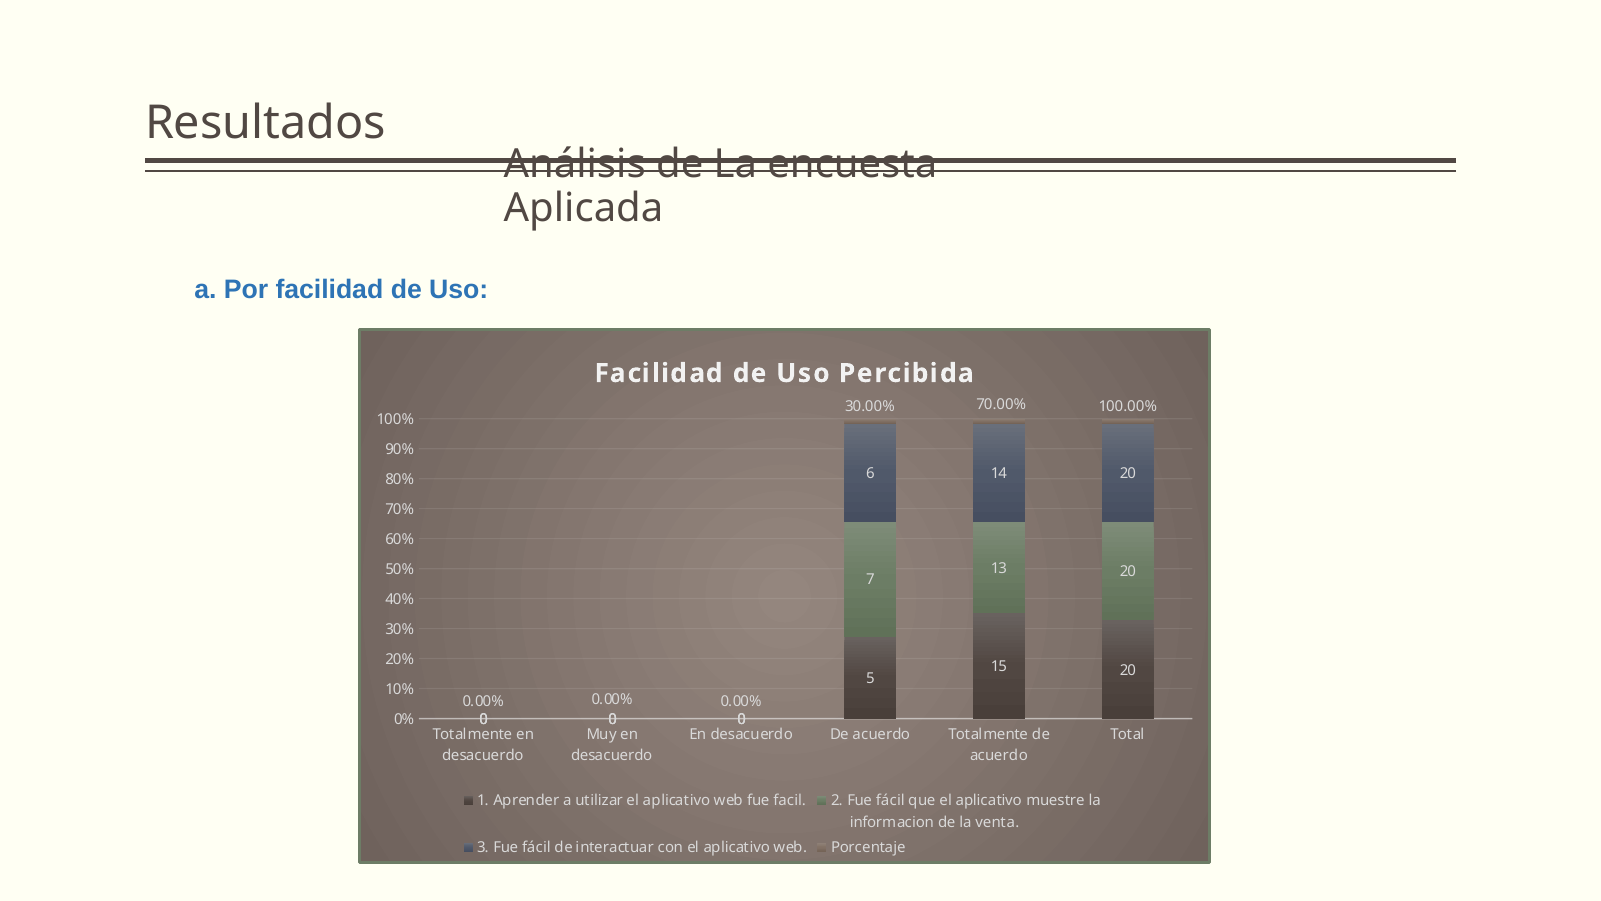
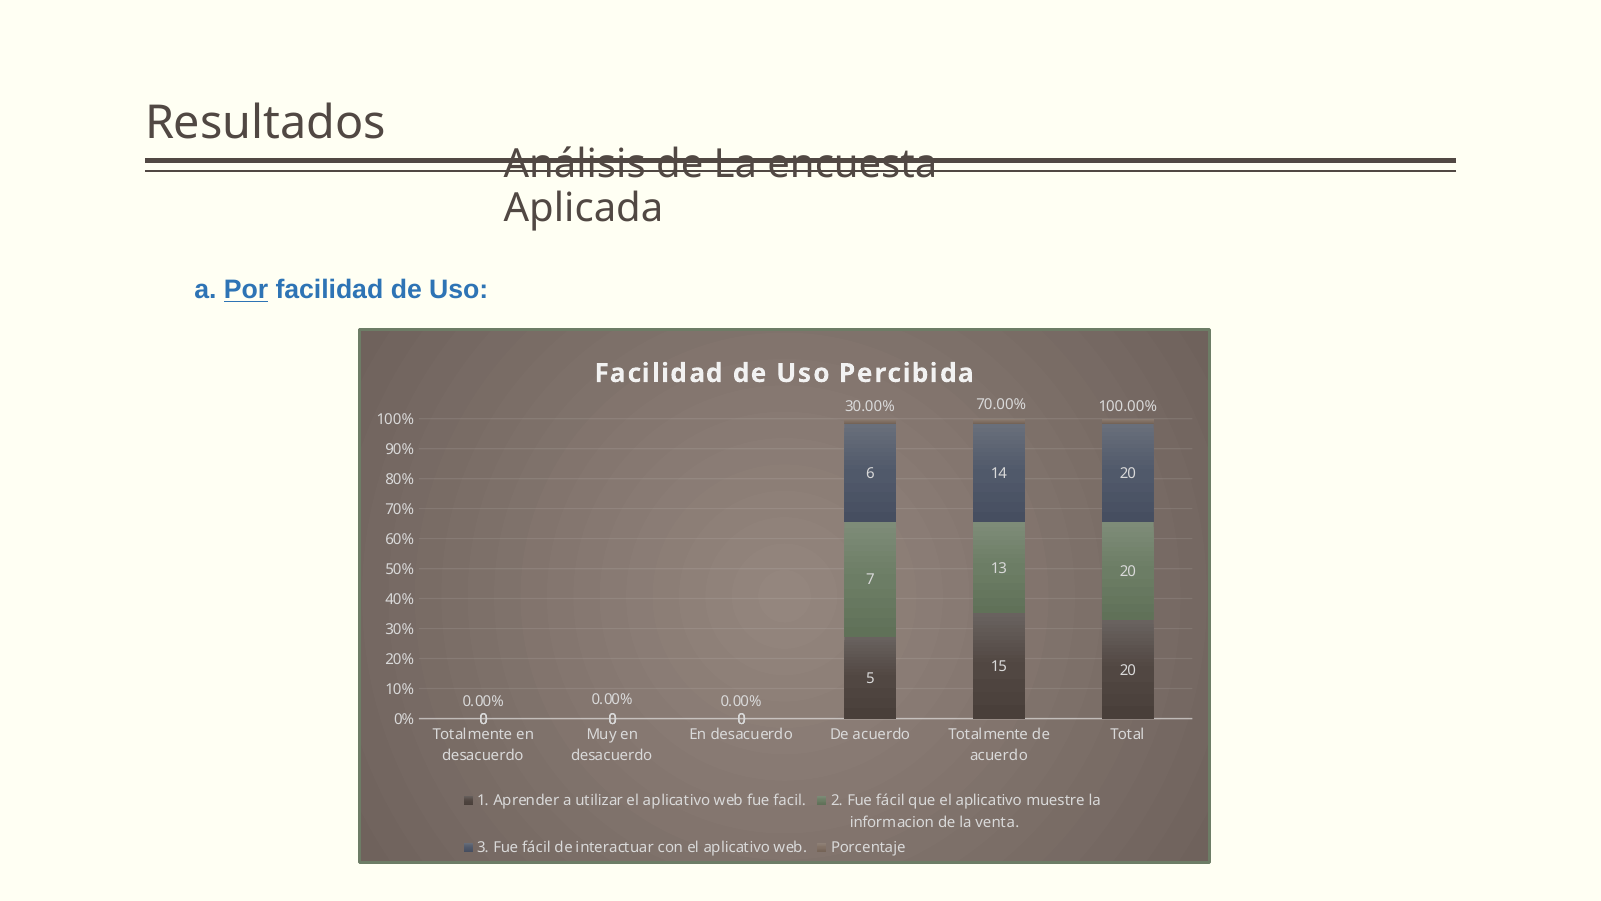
Por underline: none -> present (246, 290)
